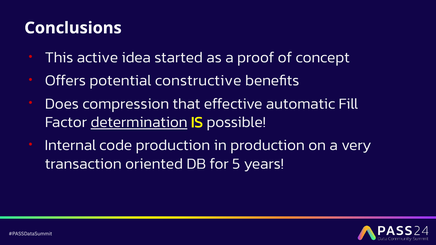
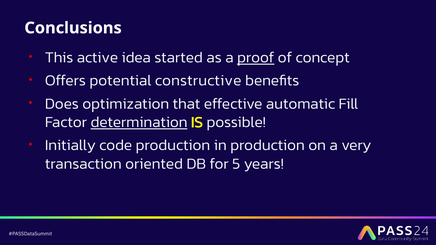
proof underline: none -> present (256, 58)
compression: compression -> optimization (126, 104)
Internal: Internal -> Initially (70, 145)
